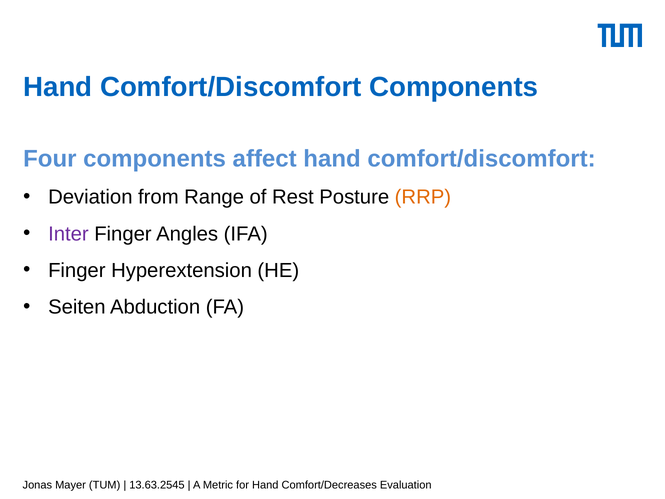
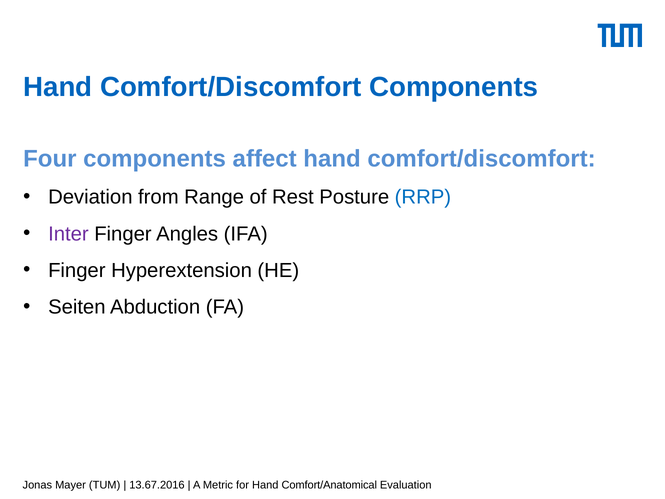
RRP colour: orange -> blue (423, 197)
13.63.2545: 13.63.2545 -> 13.67.2016 (157, 485)
Comfort/Decreases: Comfort/Decreases -> Comfort/Anatomical (329, 485)
